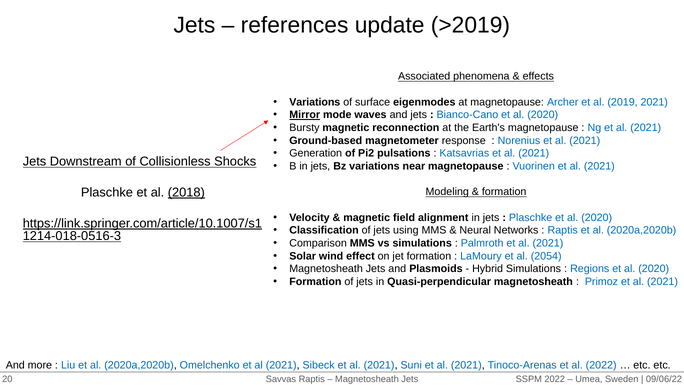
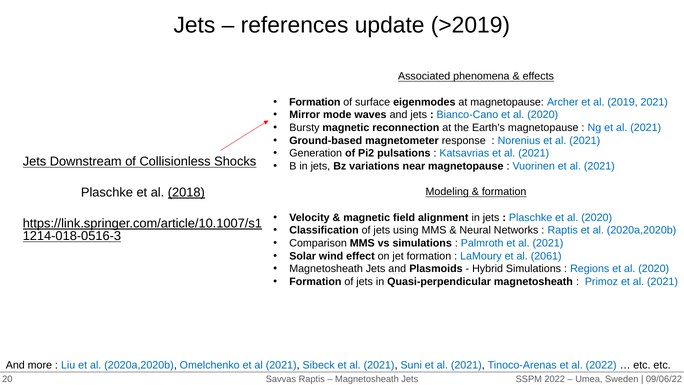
Variations: Variations -> Formation (315, 102)
Mirror underline: present -> none (305, 115)
2054: 2054 -> 2061 (546, 256)
